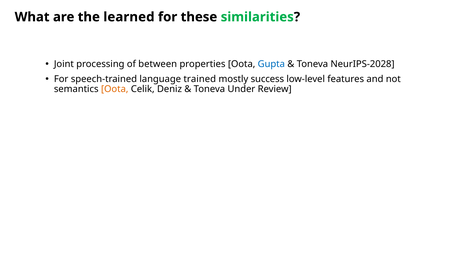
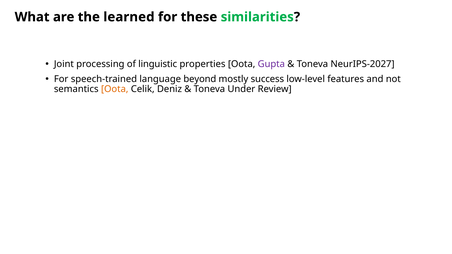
between: between -> linguistic (158, 64)
Gupta colour: blue -> purple (271, 64)
NeurIPS-2028: NeurIPS-2028 -> NeurIPS-2027 (363, 64)
trained: trained -> beyond (200, 79)
